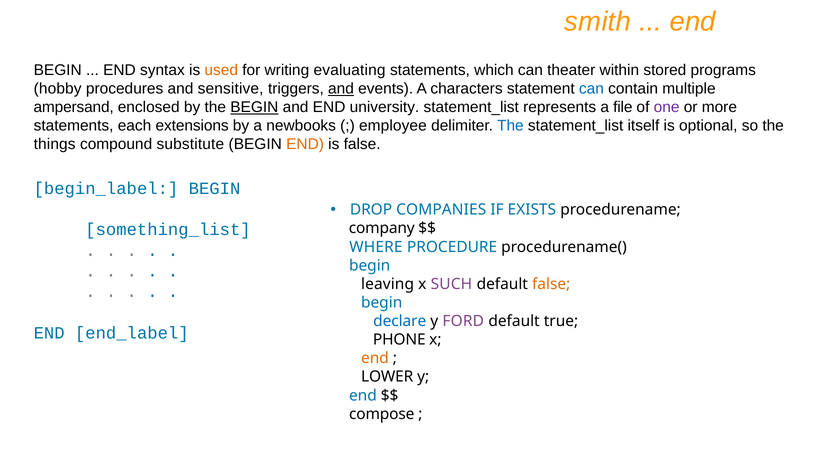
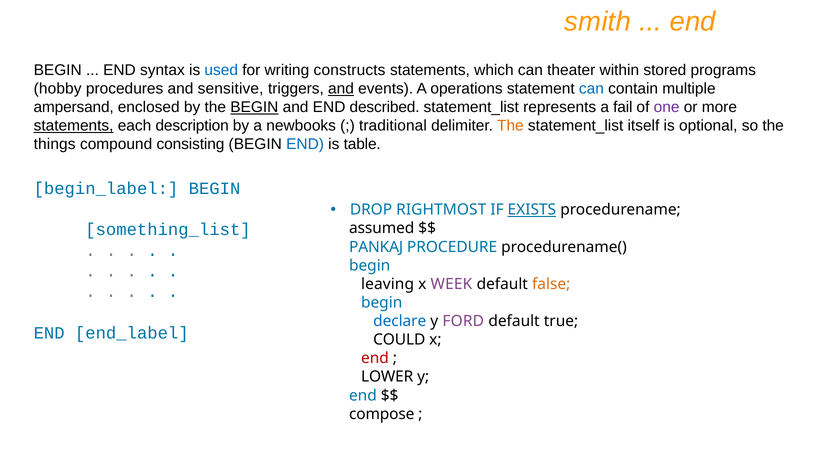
used colour: orange -> blue (221, 70)
evaluating: evaluating -> constructs (350, 70)
characters: characters -> operations (467, 89)
university: university -> described (385, 107)
file: file -> fail (623, 107)
statements underline: none -> present (74, 126)
extensions: extensions -> description (192, 126)
employee: employee -> traditional (393, 126)
The colour: blue -> orange (510, 126)
substitute: substitute -> consisting (190, 144)
END colour: orange -> blue (305, 144)
is false: false -> table (362, 144)
COMPANIES: COMPANIES -> RIGHTMOST (441, 210)
EXISTS underline: none -> present (532, 210)
company: company -> assumed (382, 228)
WHERE: WHERE -> PANKAJ (376, 247)
SUCH: SUCH -> WEEK (451, 284)
PHONE: PHONE -> COULD (399, 340)
end colour: orange -> red (375, 358)
